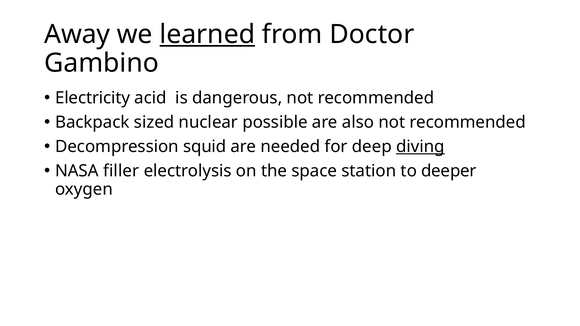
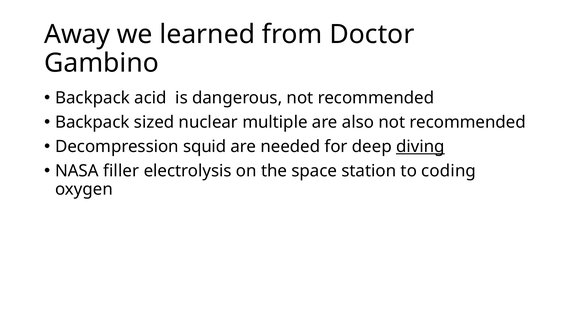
learned underline: present -> none (207, 34)
Electricity: Electricity -> Backpack (92, 98)
possible: possible -> multiple (275, 122)
deeper: deeper -> coding (449, 171)
